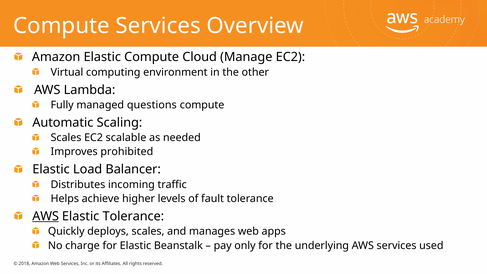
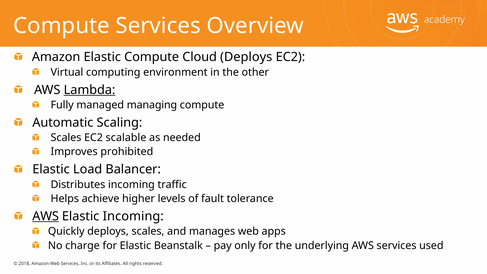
Cloud Manage: Manage -> Deploys (246, 57)
Lambda underline: none -> present (90, 90)
questions: questions -> managing (152, 105)
Elastic Tolerance: Tolerance -> Incoming (133, 216)
